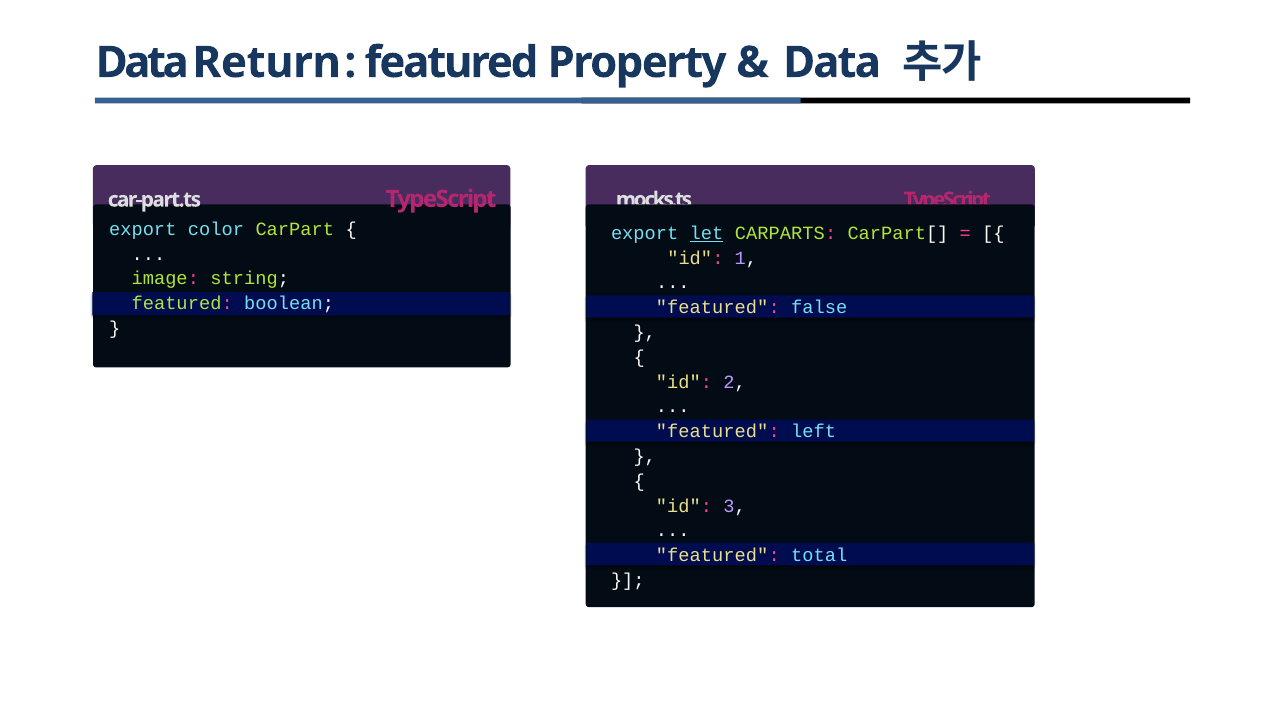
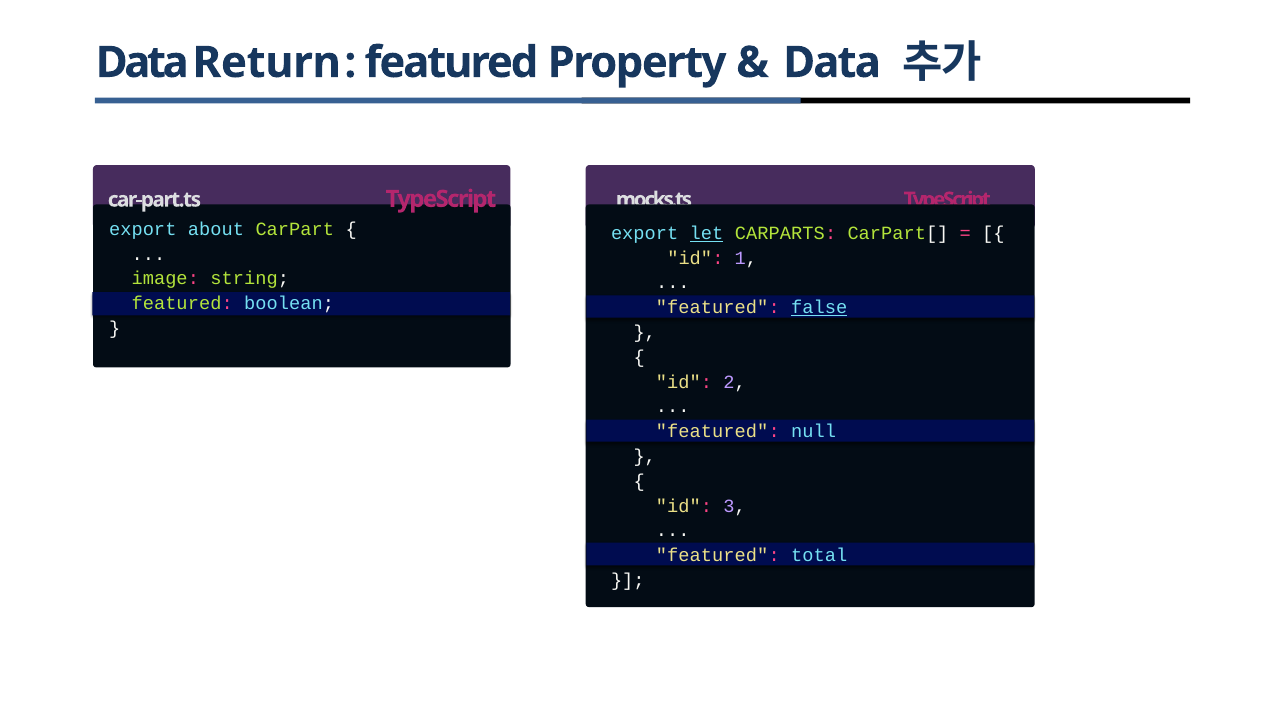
color: color -> about (216, 229)
false underline: none -> present (819, 308)
left: left -> null (814, 432)
